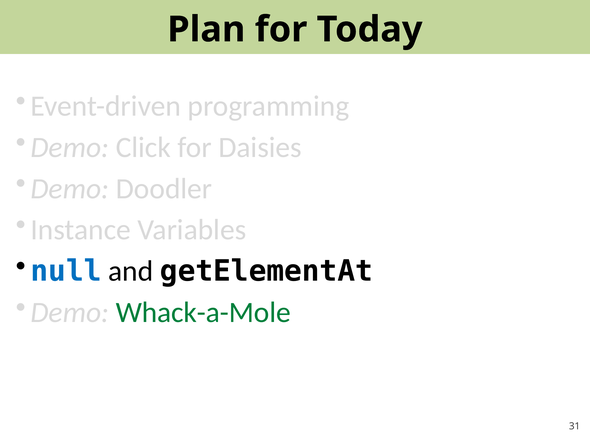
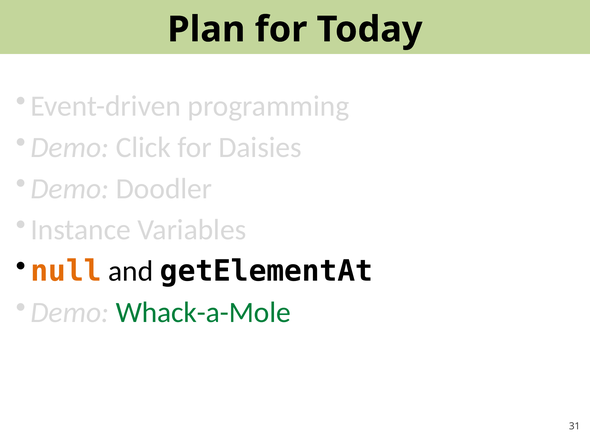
null colour: blue -> orange (66, 271)
